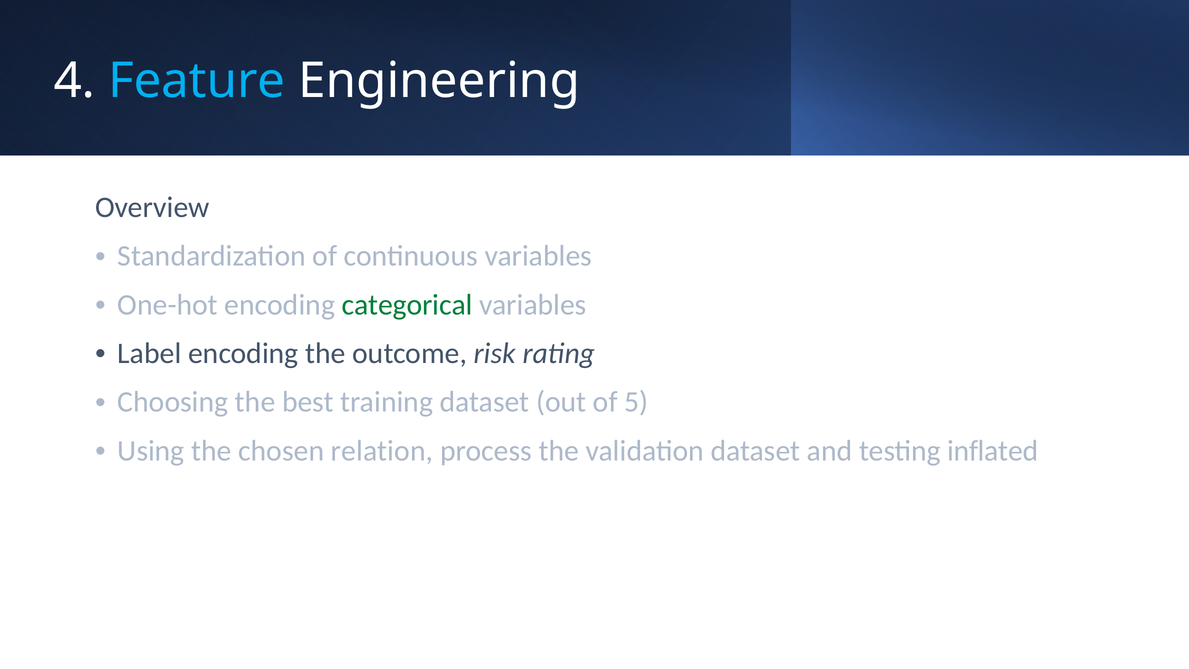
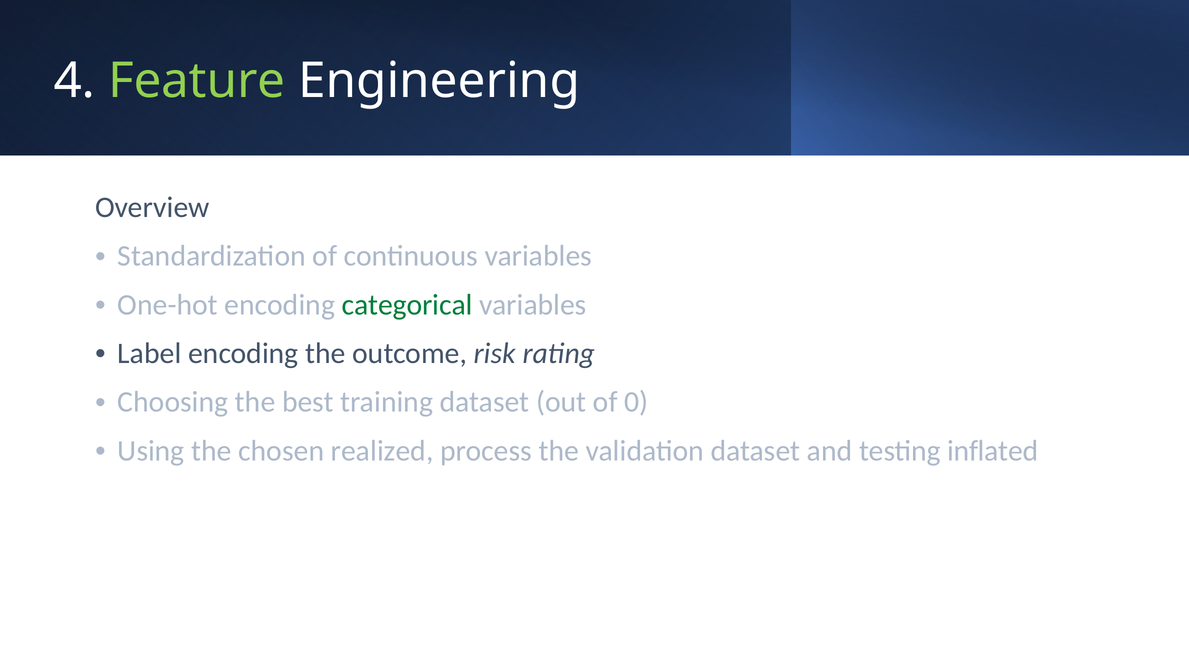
Feature colour: light blue -> light green (197, 81)
5: 5 -> 0 (636, 402)
relation: relation -> realized (382, 451)
